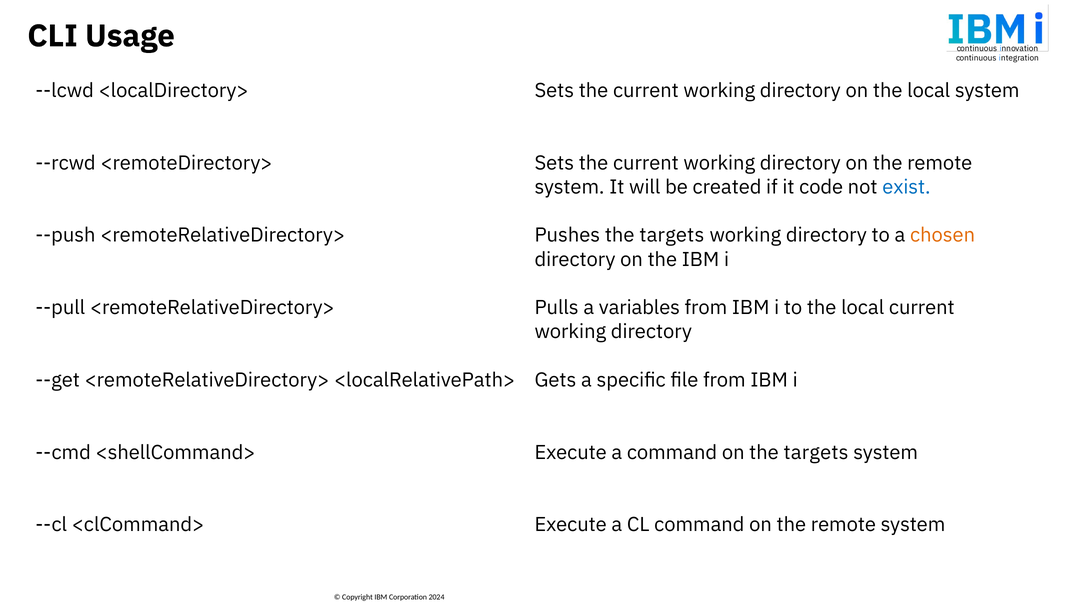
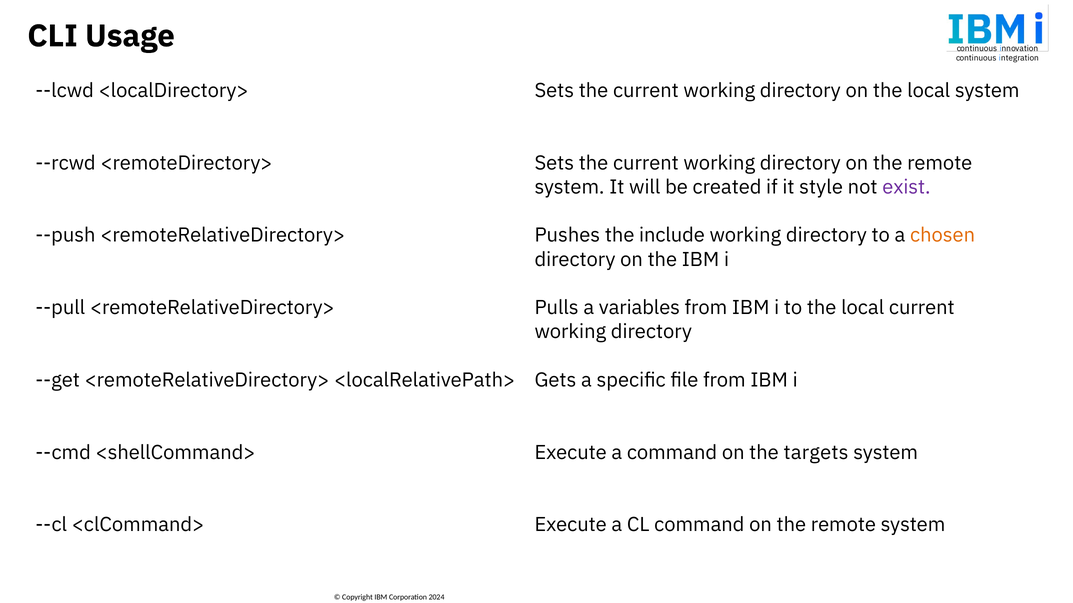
code: code -> style (821, 187)
exist colour: blue -> purple (906, 187)
Pushes the targets: targets -> include (672, 236)
